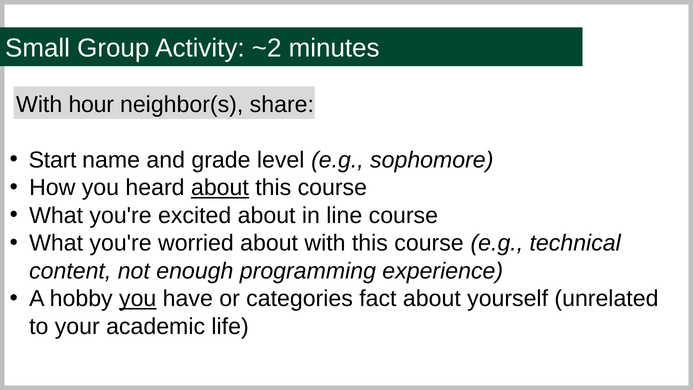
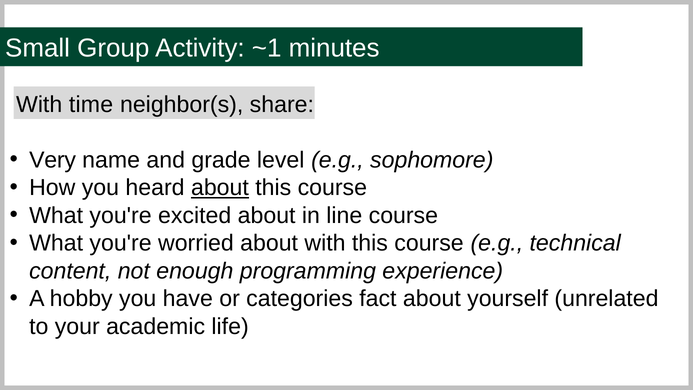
~2: ~2 -> ~1 (267, 48)
hour: hour -> time (91, 104)
Start: Start -> Very (53, 160)
you underline: present -> none (138, 299)
